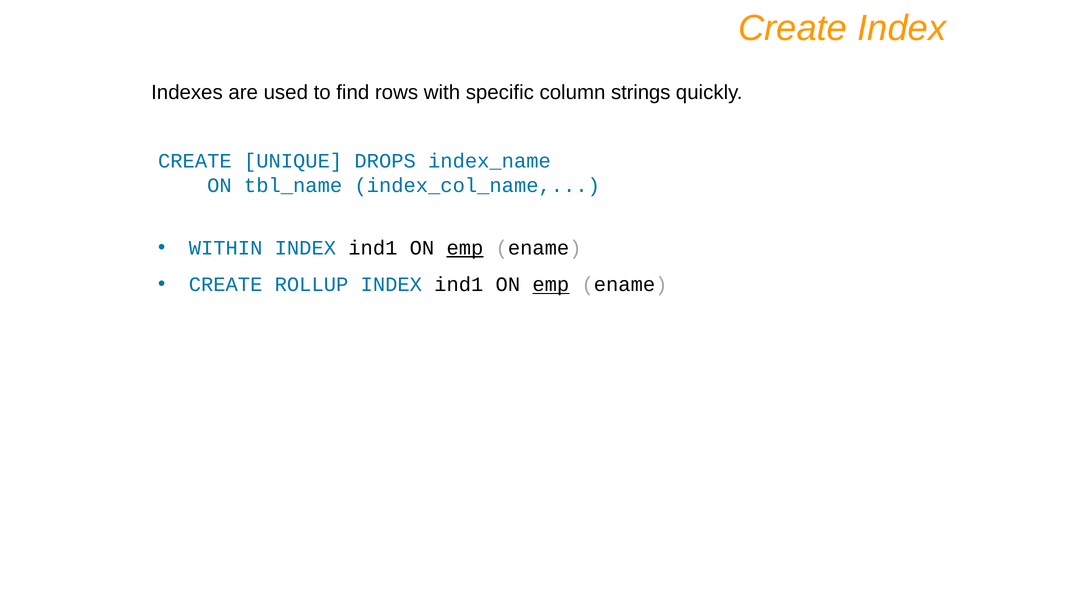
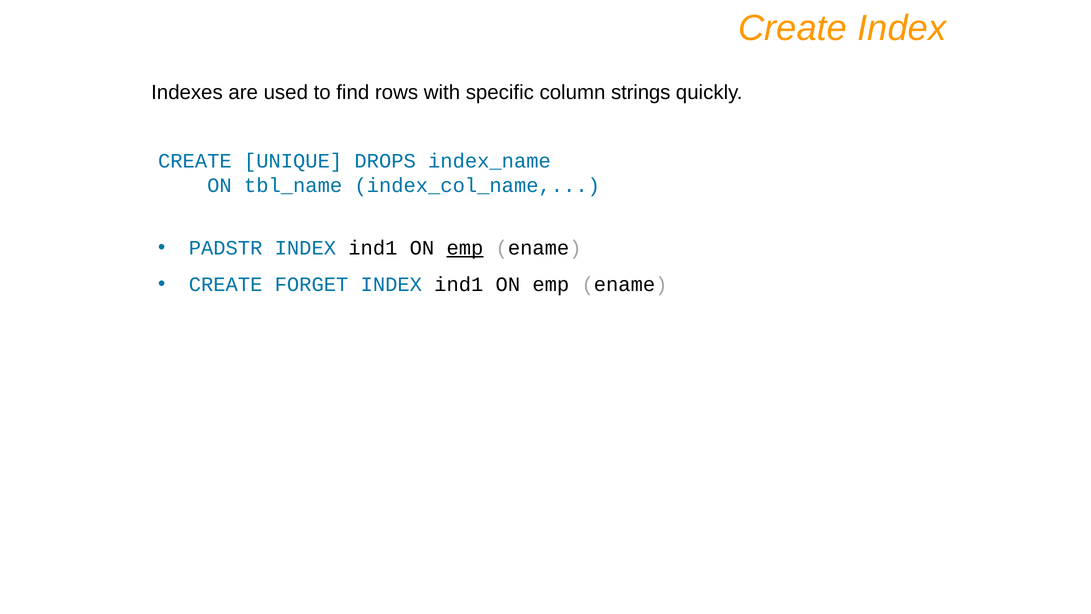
WITHIN: WITHIN -> PADSTR (226, 248)
ROLLUP: ROLLUP -> FORGET (312, 285)
emp underline: present -> none (551, 285)
